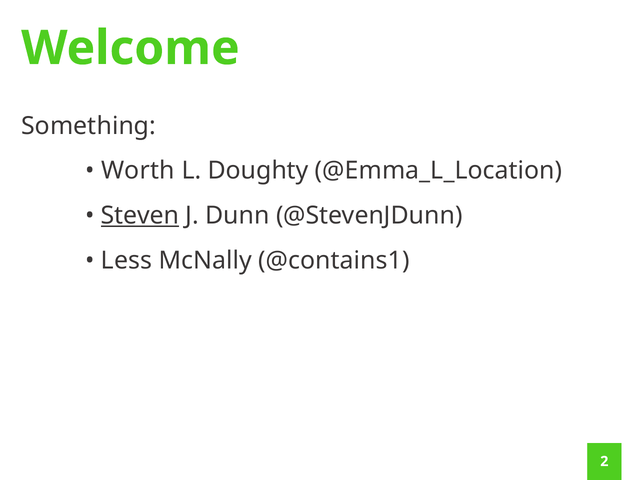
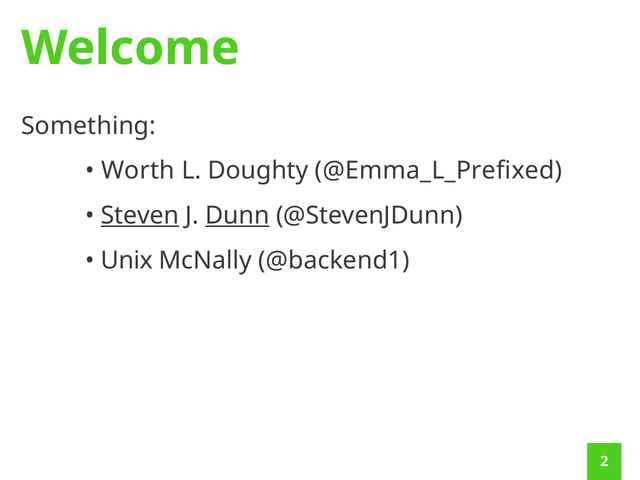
@Emma_L_Location: @Emma_L_Location -> @Emma_L_Prefixed (439, 171)
Dunn underline: none -> present (237, 216)
Less: Less -> Unix (127, 260)
@contains1: @contains1 -> @backend1 (334, 260)
